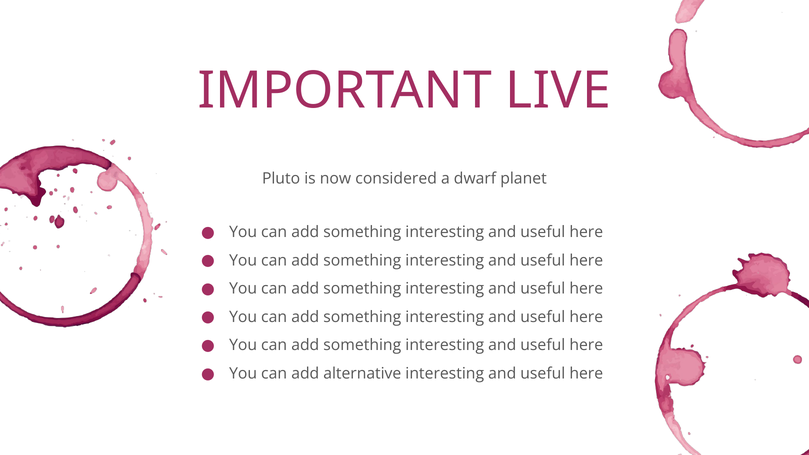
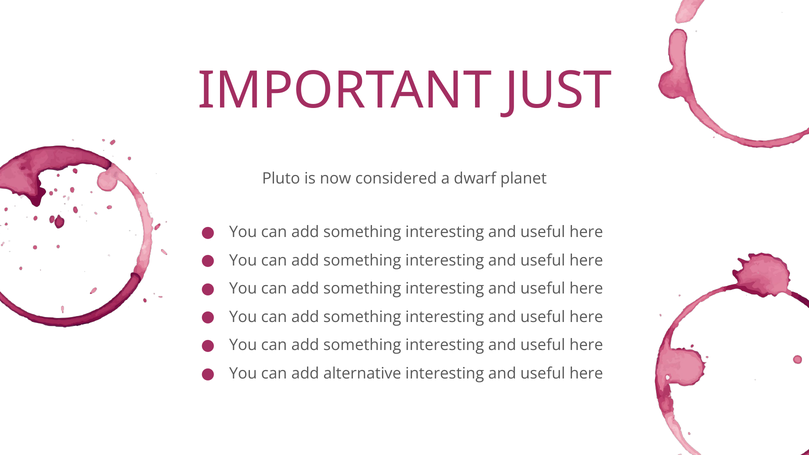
LIVE: LIVE -> JUST (558, 90)
